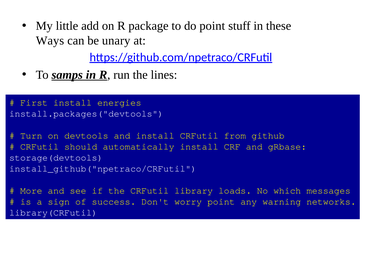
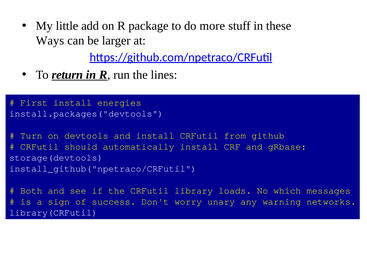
do point: point -> more (212, 26)
unary: unary -> larger (116, 41)
samps: samps -> return (67, 75)
More: More -> Both (31, 191)
worry point: point -> unary (221, 202)
